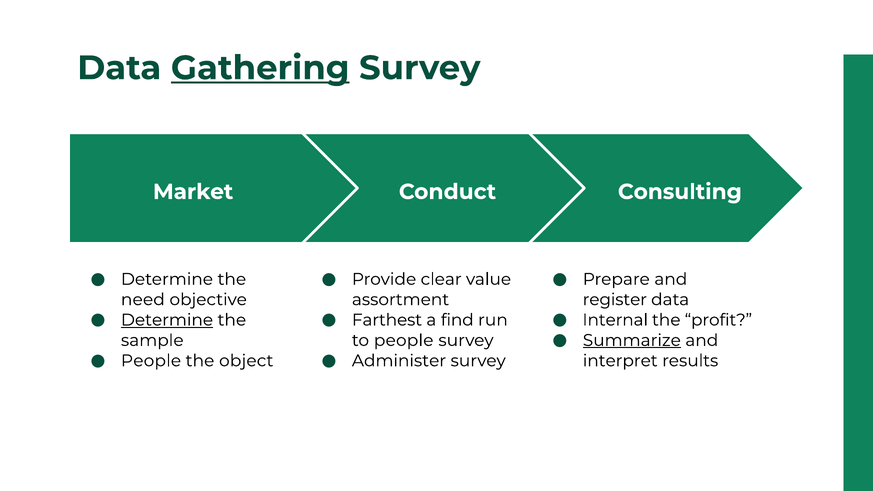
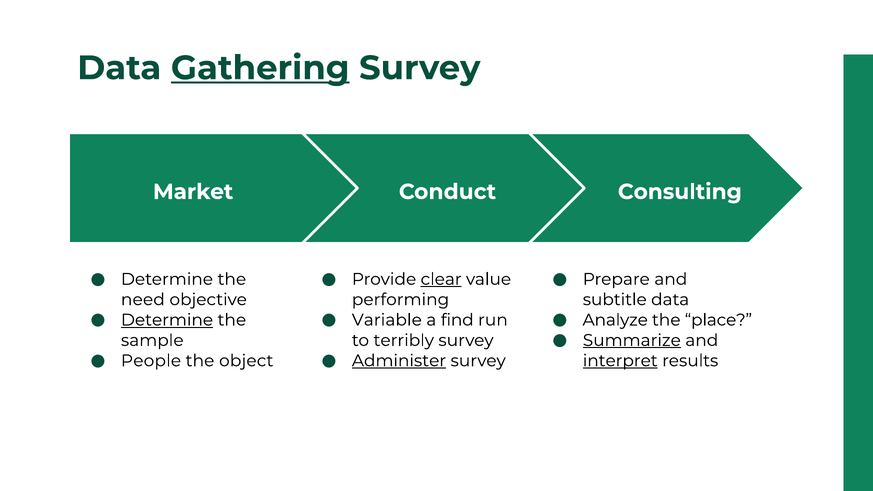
clear underline: none -> present (441, 279)
assortment: assortment -> performing (401, 300)
register: register -> subtitle (615, 300)
Farthest: Farthest -> Variable (387, 320)
Internal: Internal -> Analyze (615, 320)
profit: profit -> place (718, 320)
to people: people -> terribly (404, 340)
Administer underline: none -> present (399, 361)
interpret underline: none -> present (620, 361)
